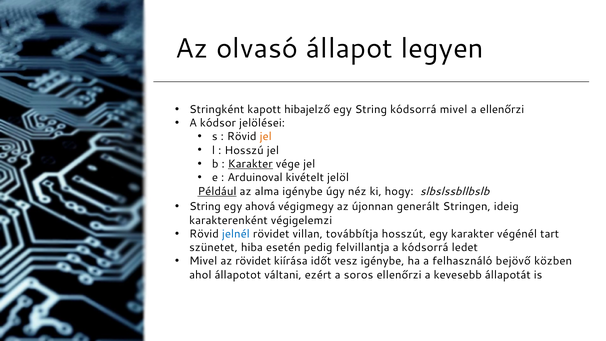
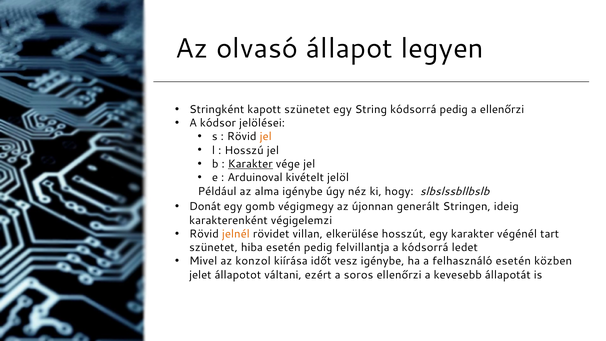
kapott hibajelző: hibajelző -> szünetet (307, 109)
kódsorrá mivel: mivel -> pedig (454, 109)
Például underline: present -> none (217, 191)
String: String -> Donát (205, 207)
ahová: ahová -> gomb (260, 207)
jelnél colour: blue -> orange (236, 234)
továbbítja: továbbítja -> elkerülése (352, 234)
az rövidet: rövidet -> konzol (253, 261)
felhasználó bejövő: bejövő -> esetén (513, 261)
ahol: ahol -> jelet (200, 275)
